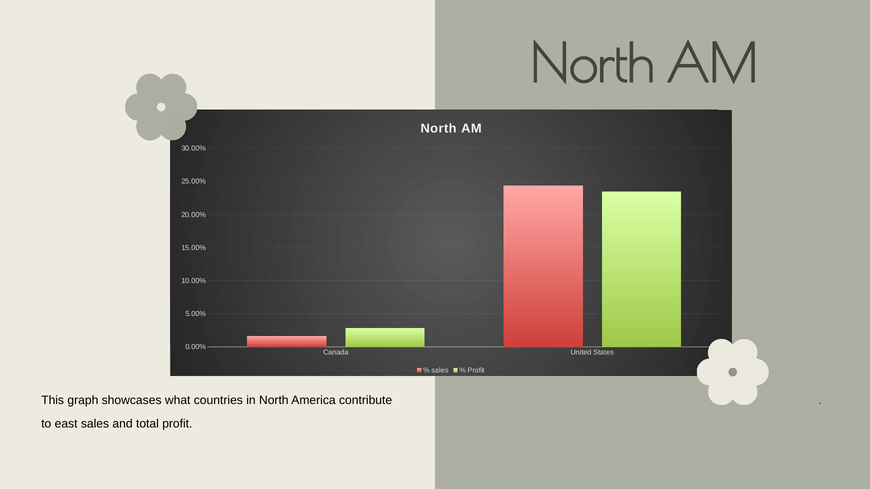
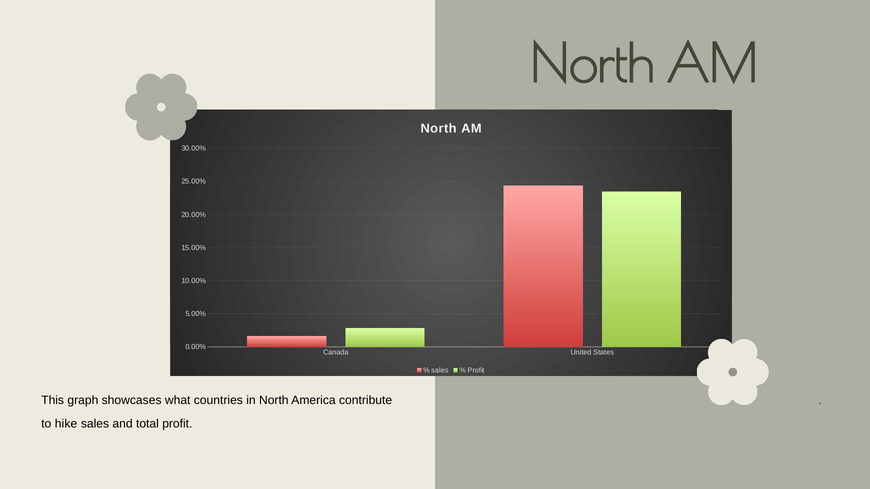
east: east -> hike (66, 424)
